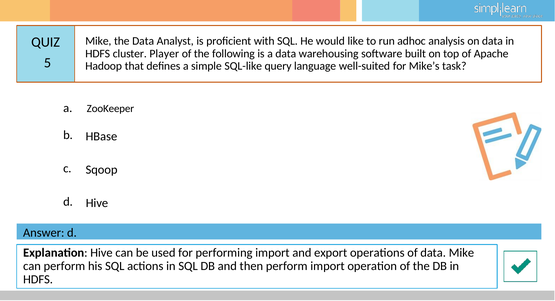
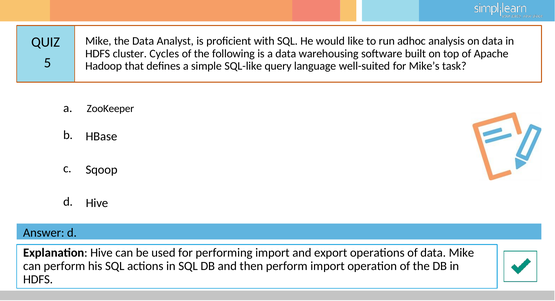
Player: Player -> Cycles (164, 54)
